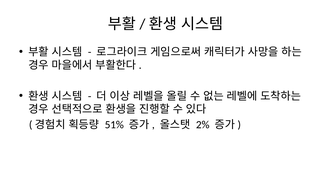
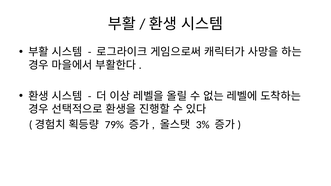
51%: 51% -> 79% (114, 125)
2%: 2% -> 3% (203, 125)
